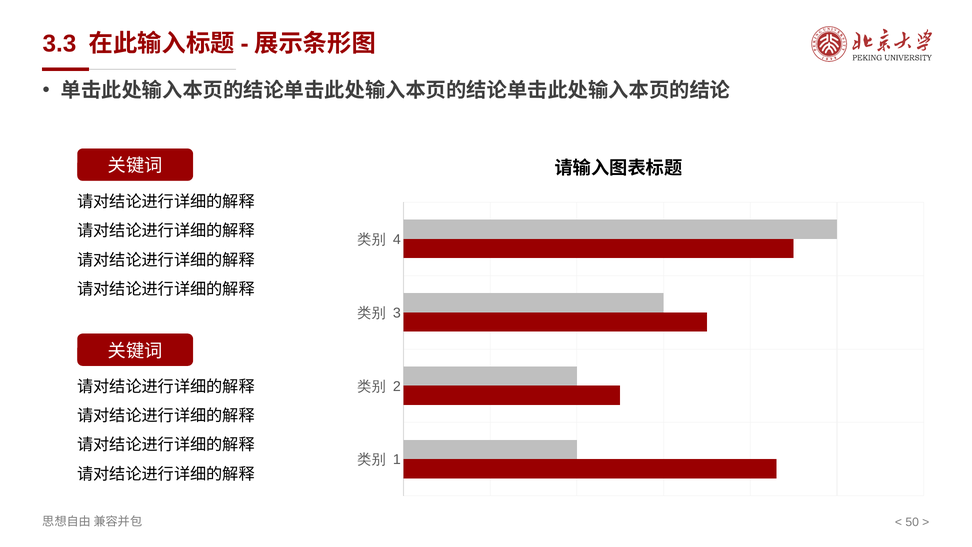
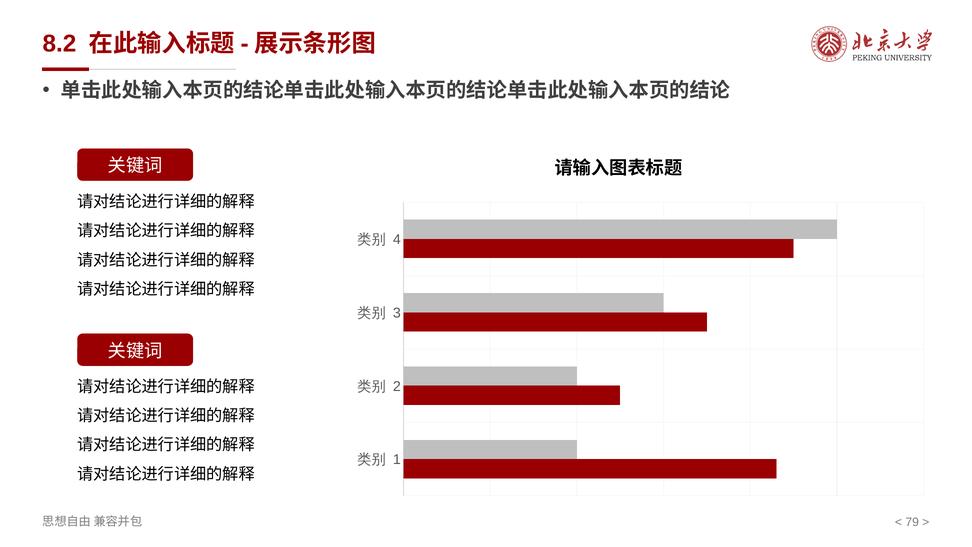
3.3: 3.3 -> 8.2 (59, 44)
50: 50 -> 79 (912, 522)
